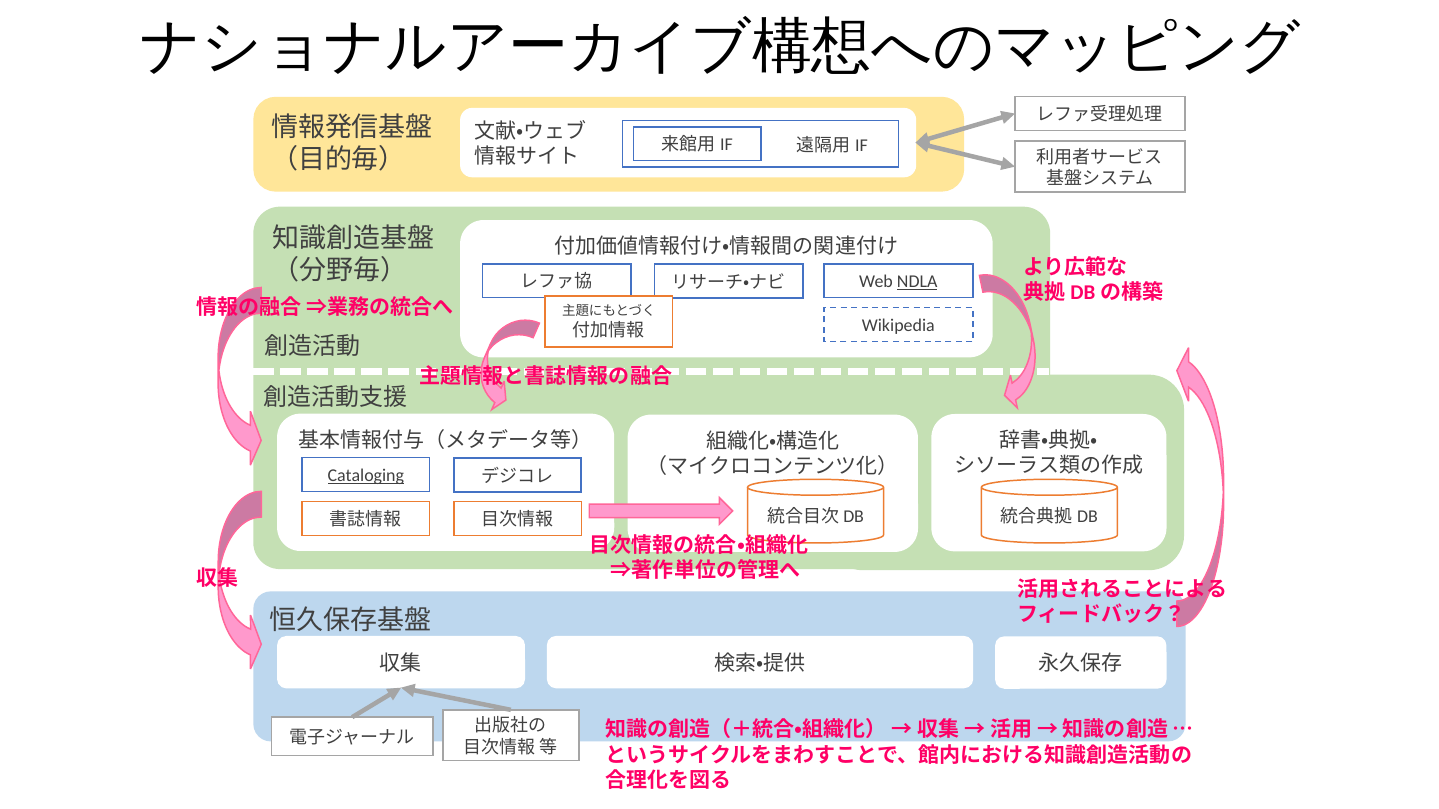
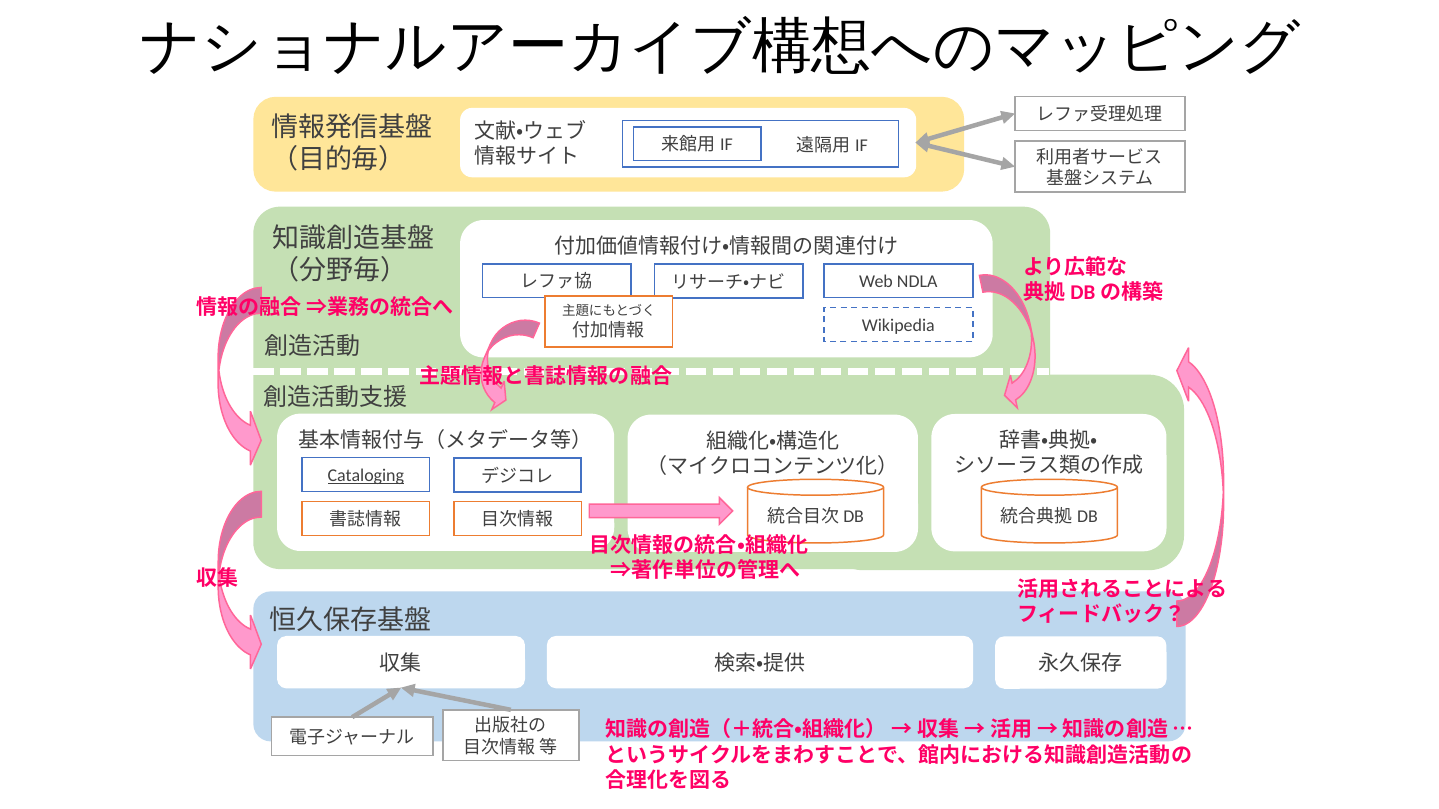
NDLA underline: present -> none (917, 282)
